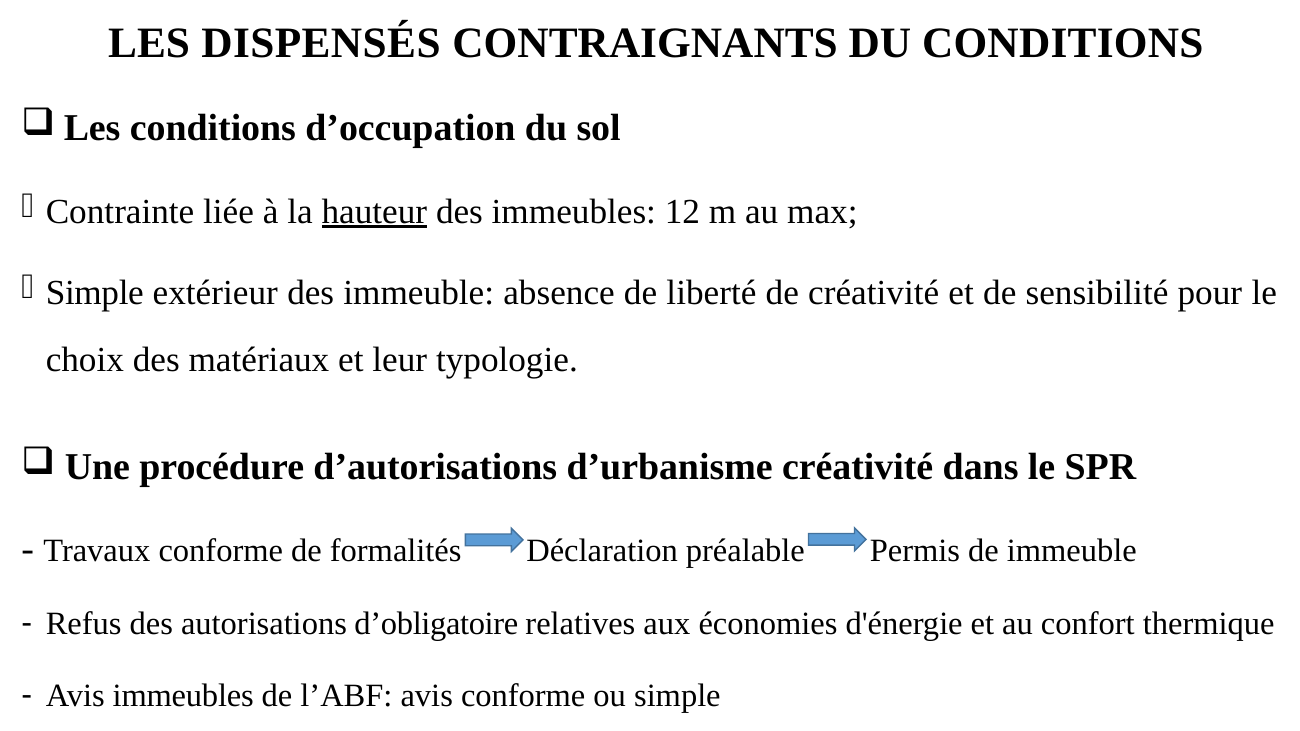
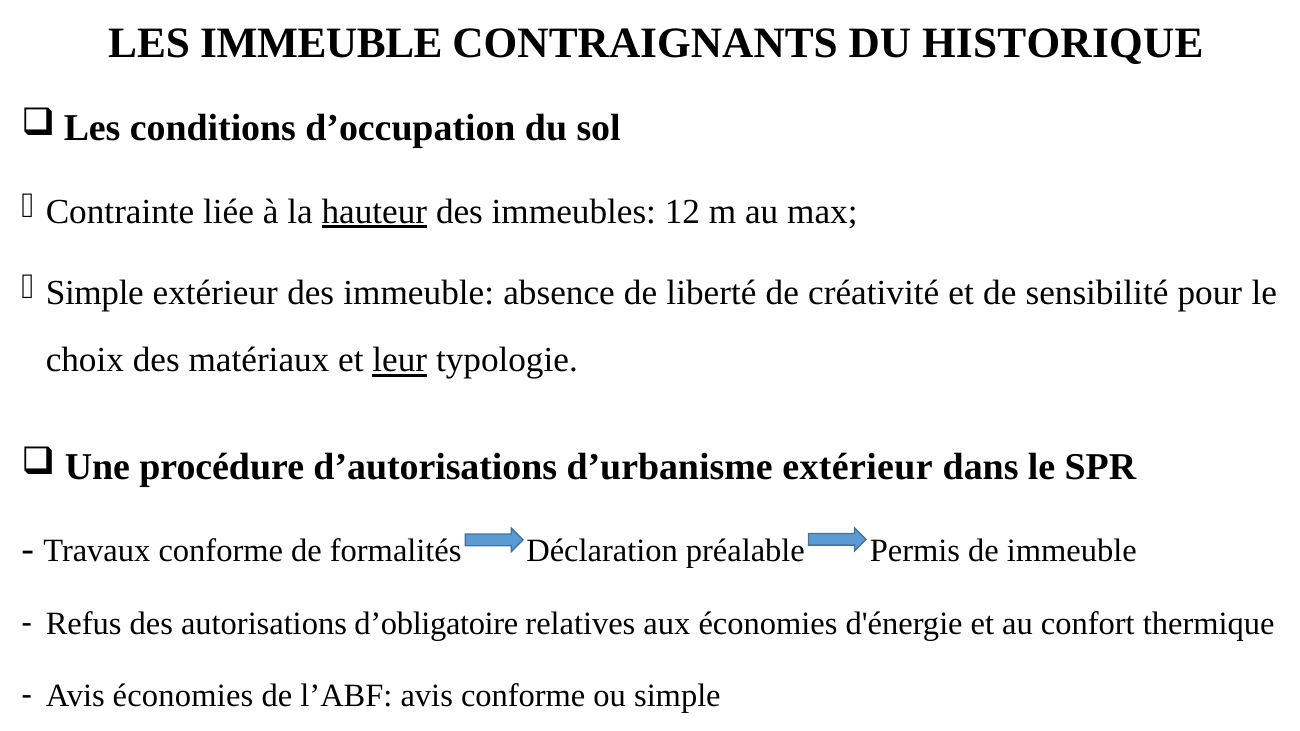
LES DISPENSÉS: DISPENSÉS -> IMMEUBLE (321, 43)
DU CONDITIONS: CONDITIONS -> HISTORIQUE (1063, 43)
leur underline: none -> present (400, 360)
d’urbanisme créativité: créativité -> extérieur (857, 467)
Avis immeubles: immeubles -> économies (183, 696)
